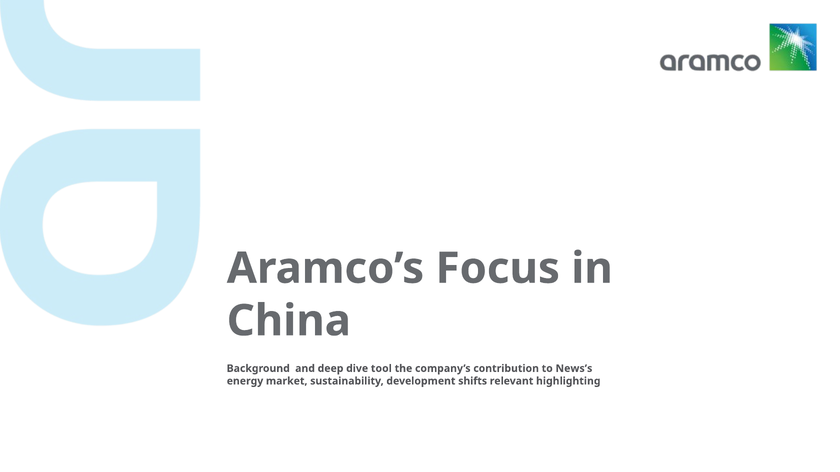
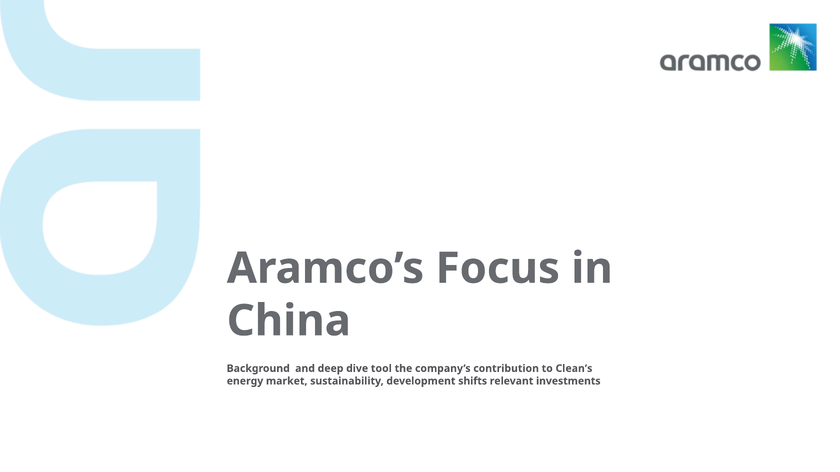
News’s: News’s -> Clean’s (574, 369)
highlighting: highlighting -> investments (568, 381)
